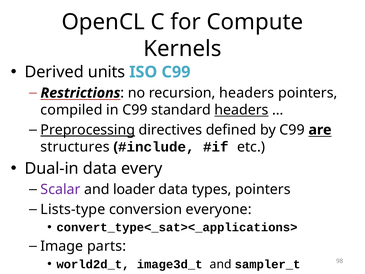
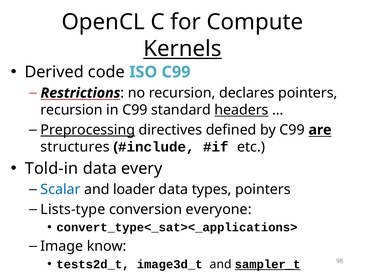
Kernels underline: none -> present (182, 49)
units: units -> code (106, 72)
recursion headers: headers -> declares (247, 93)
compiled: compiled -> recursion (72, 110)
Dual-in: Dual-in -> Told-in (52, 168)
Scalar colour: purple -> blue (60, 189)
parts: parts -> know (107, 246)
world2d_t: world2d_t -> tests2d_t (93, 264)
sampler_t underline: none -> present (268, 264)
